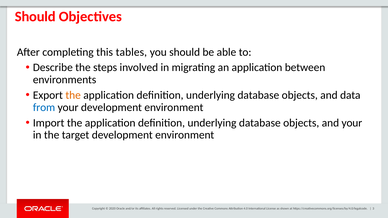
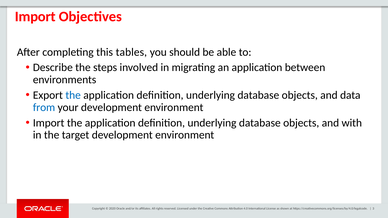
Should: Should -> Import (35, 17)
the colour: orange -> blue (73, 95)
and your: your -> with (352, 123)
